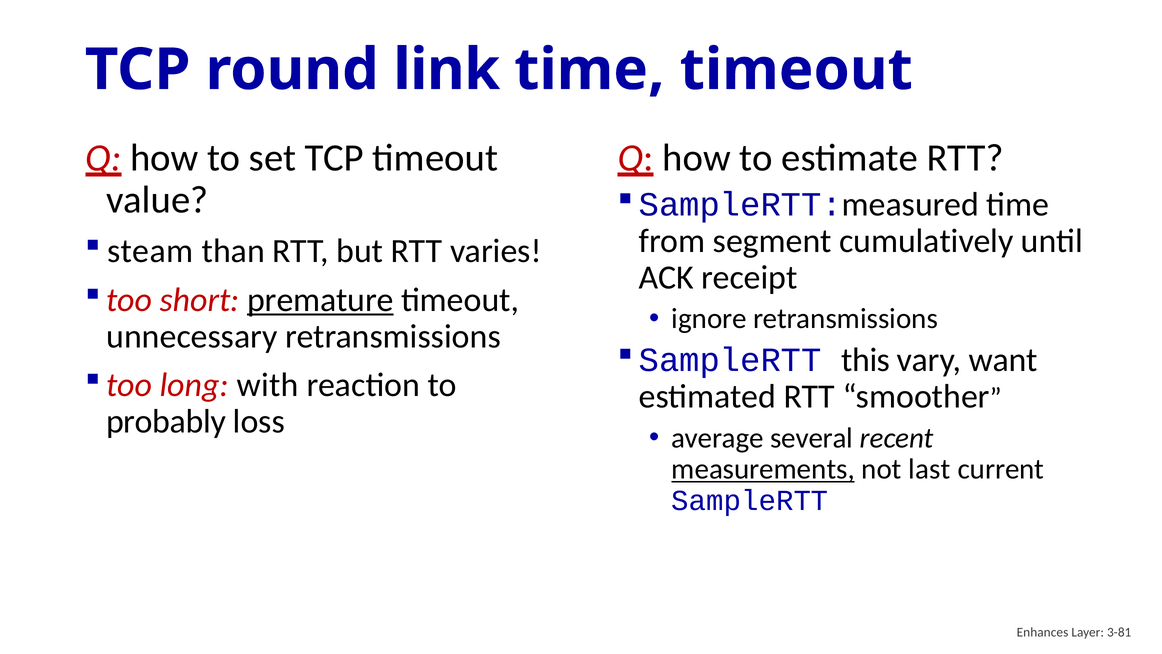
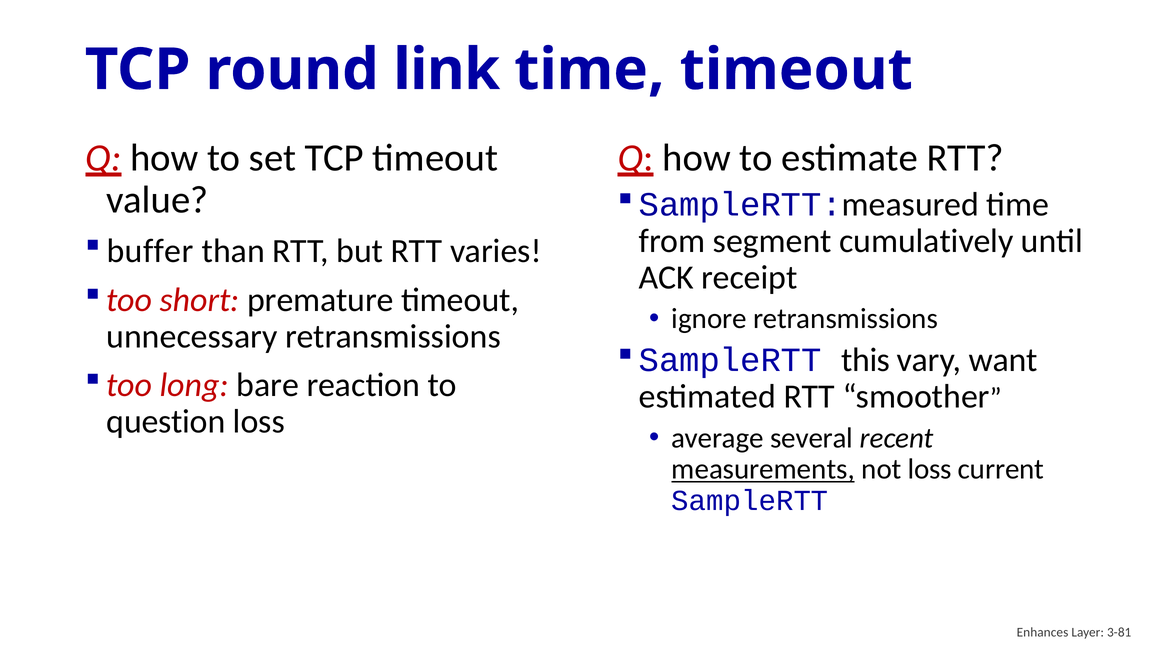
steam: steam -> buffer (150, 251)
premature underline: present -> none (320, 300)
with: with -> bare (268, 385)
probably: probably -> question (166, 421)
not last: last -> loss (930, 469)
